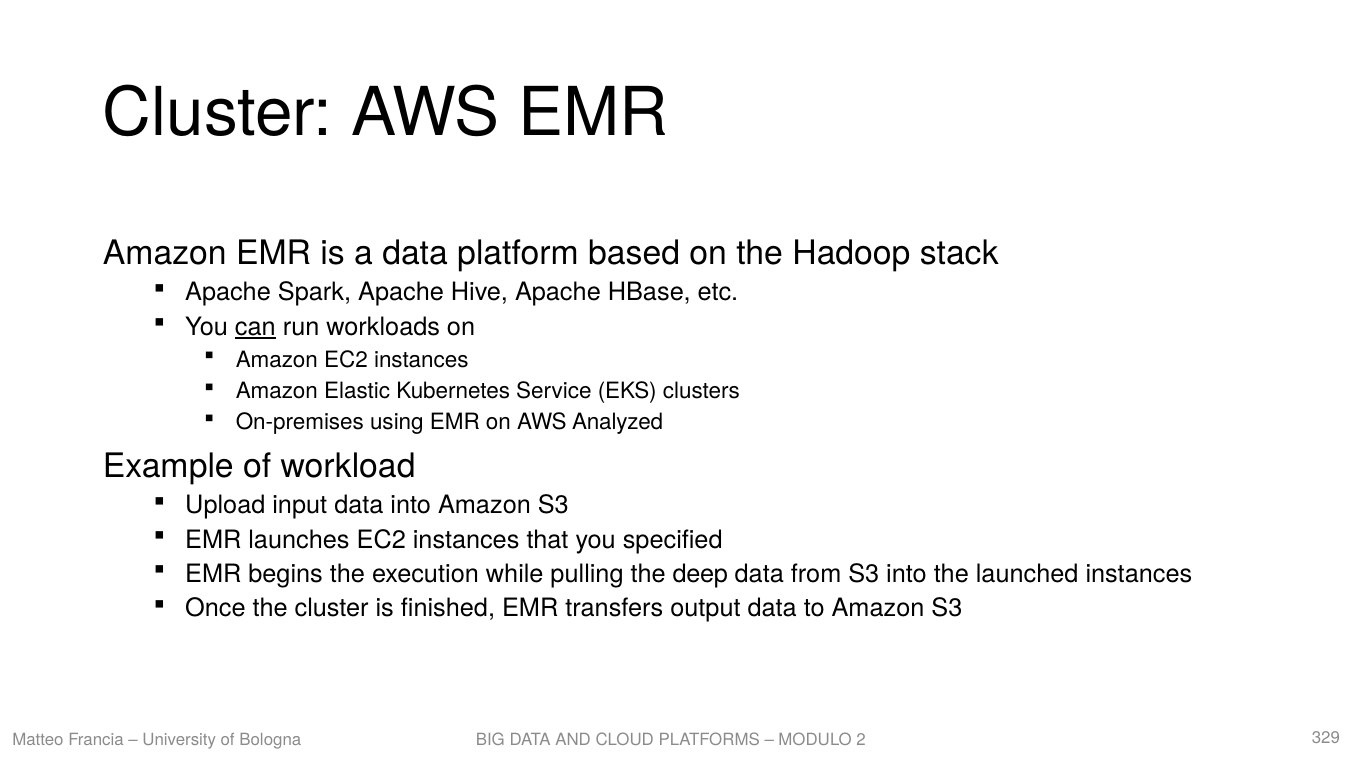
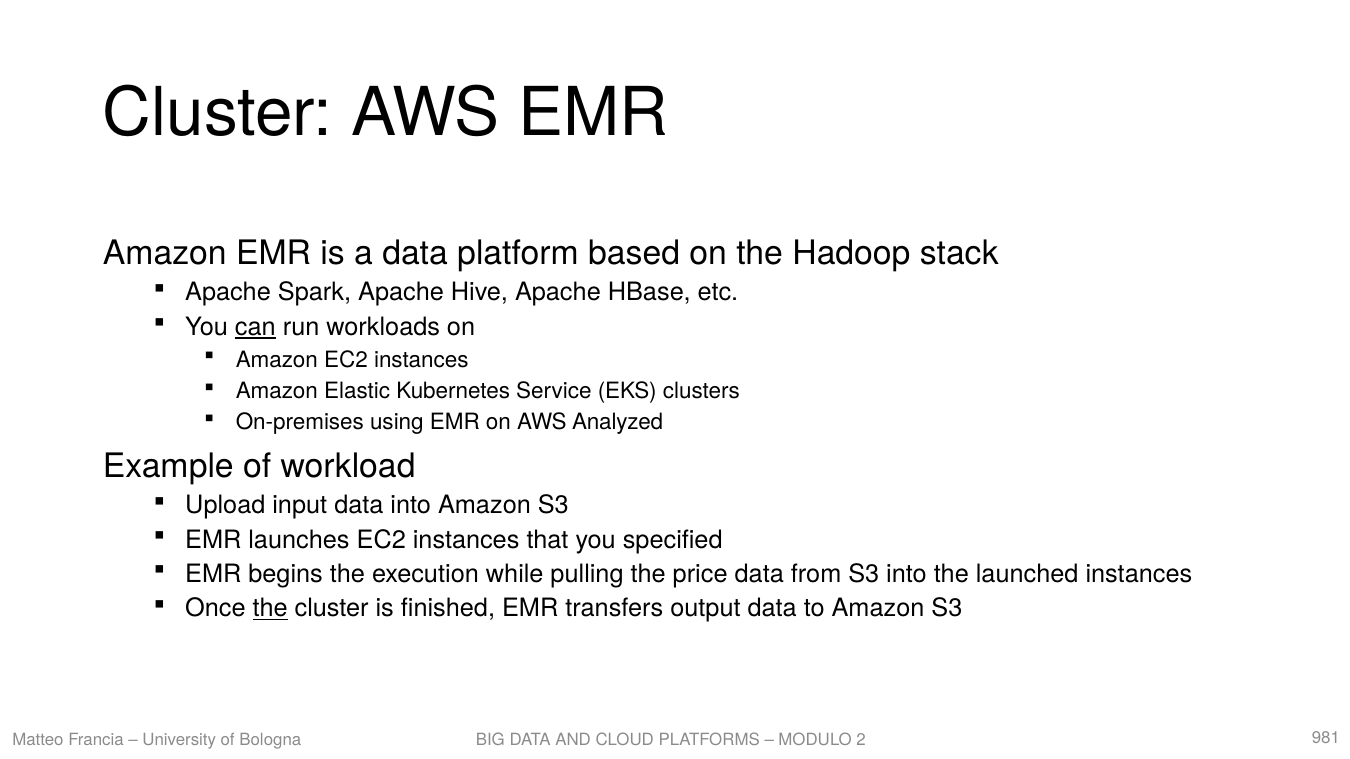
deep: deep -> price (700, 575)
the underline: none -> present (270, 609)
329: 329 -> 981 (1326, 738)
